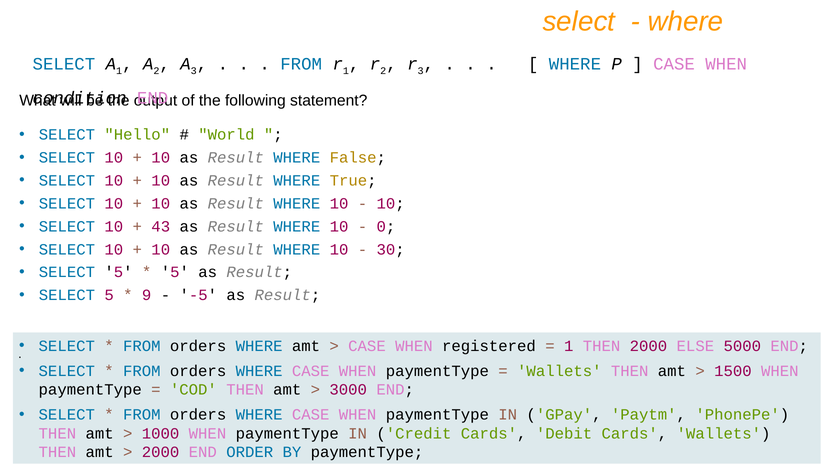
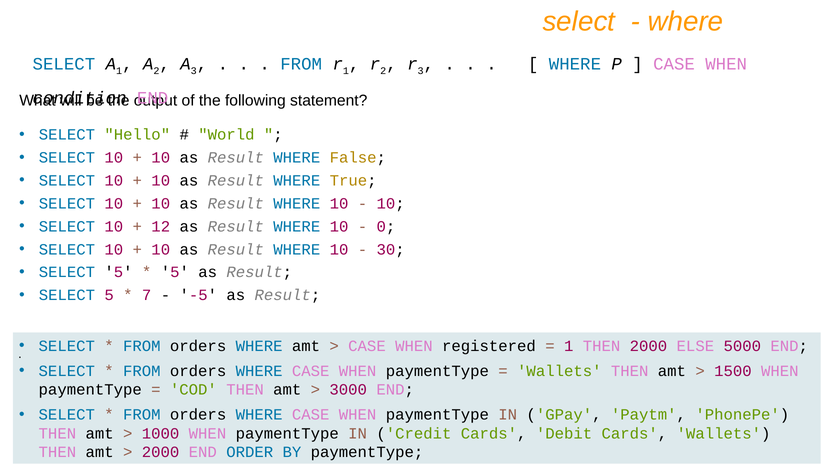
43: 43 -> 12 (161, 227)
9: 9 -> 7 (147, 295)
